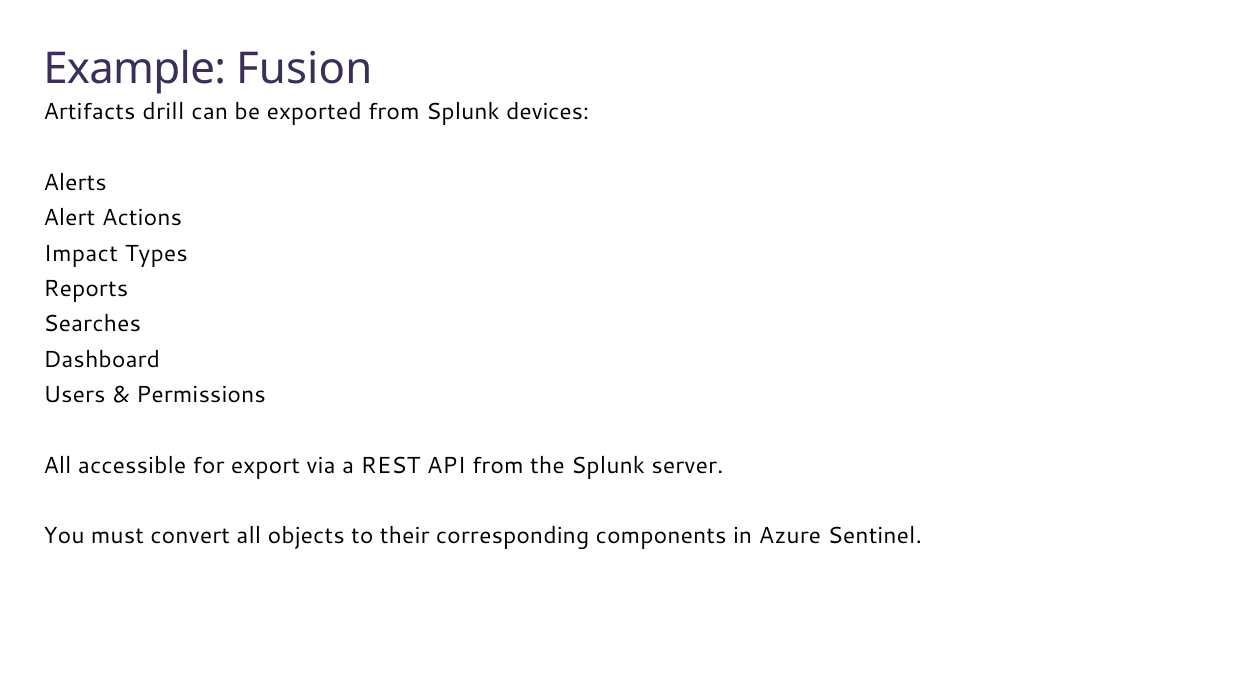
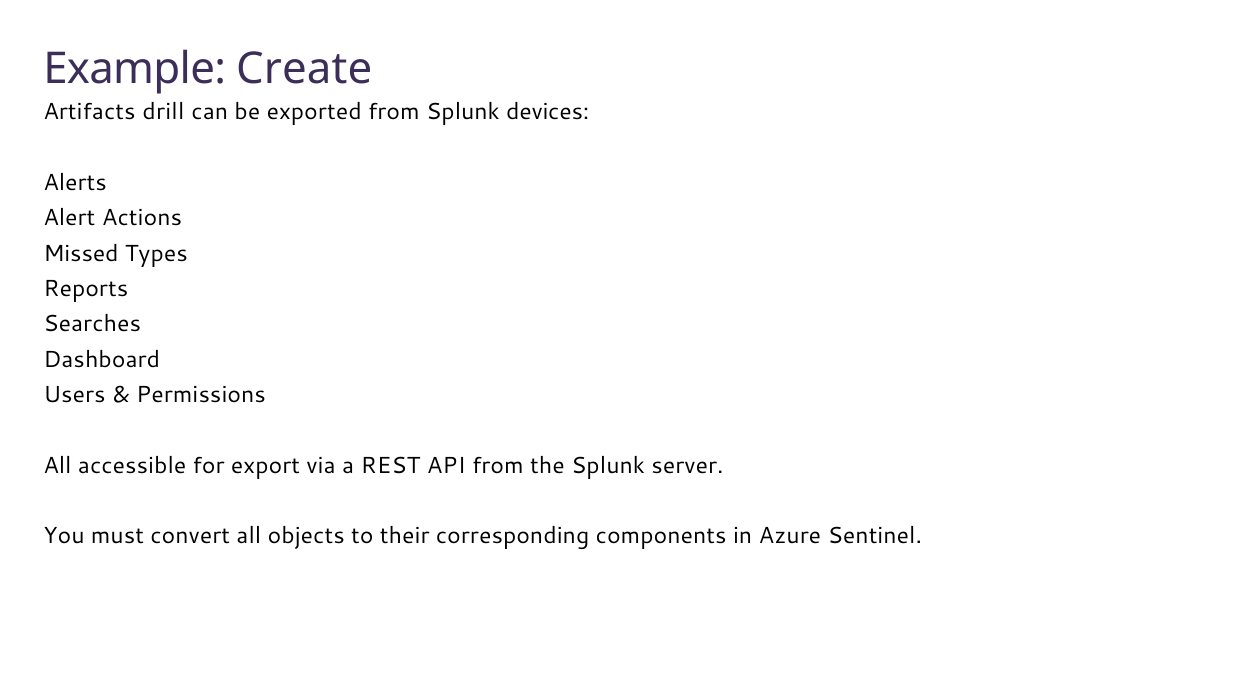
Fusion: Fusion -> Create (304, 69)
Impact: Impact -> Missed (81, 253)
